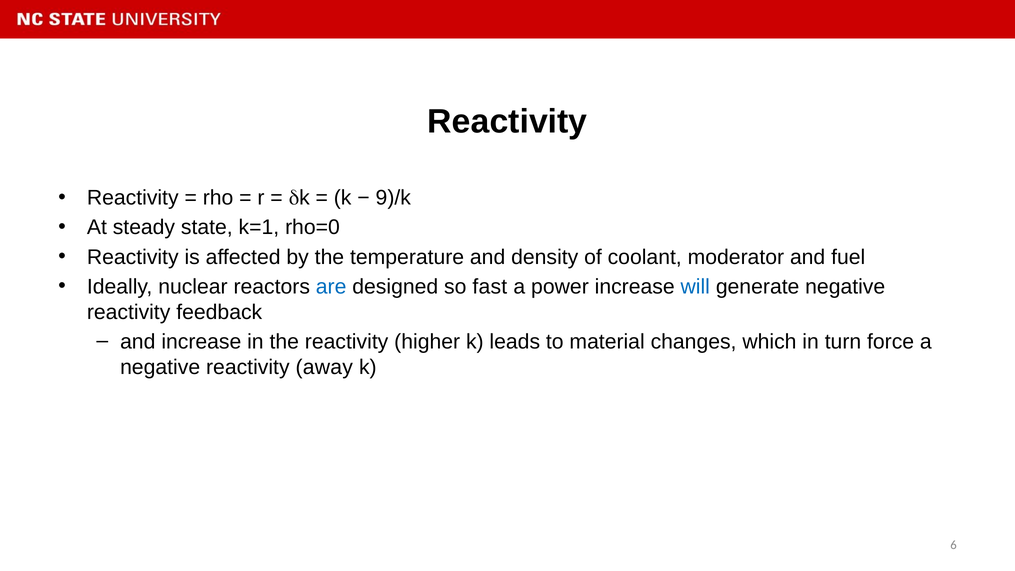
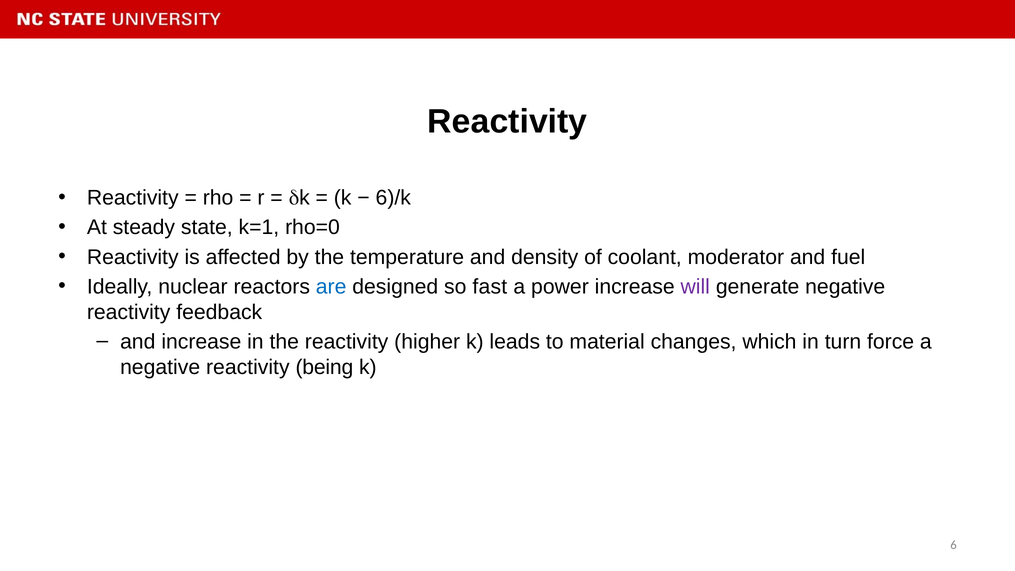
9)/k: 9)/k -> 6)/k (393, 198)
will colour: blue -> purple (695, 287)
away: away -> being (324, 367)
